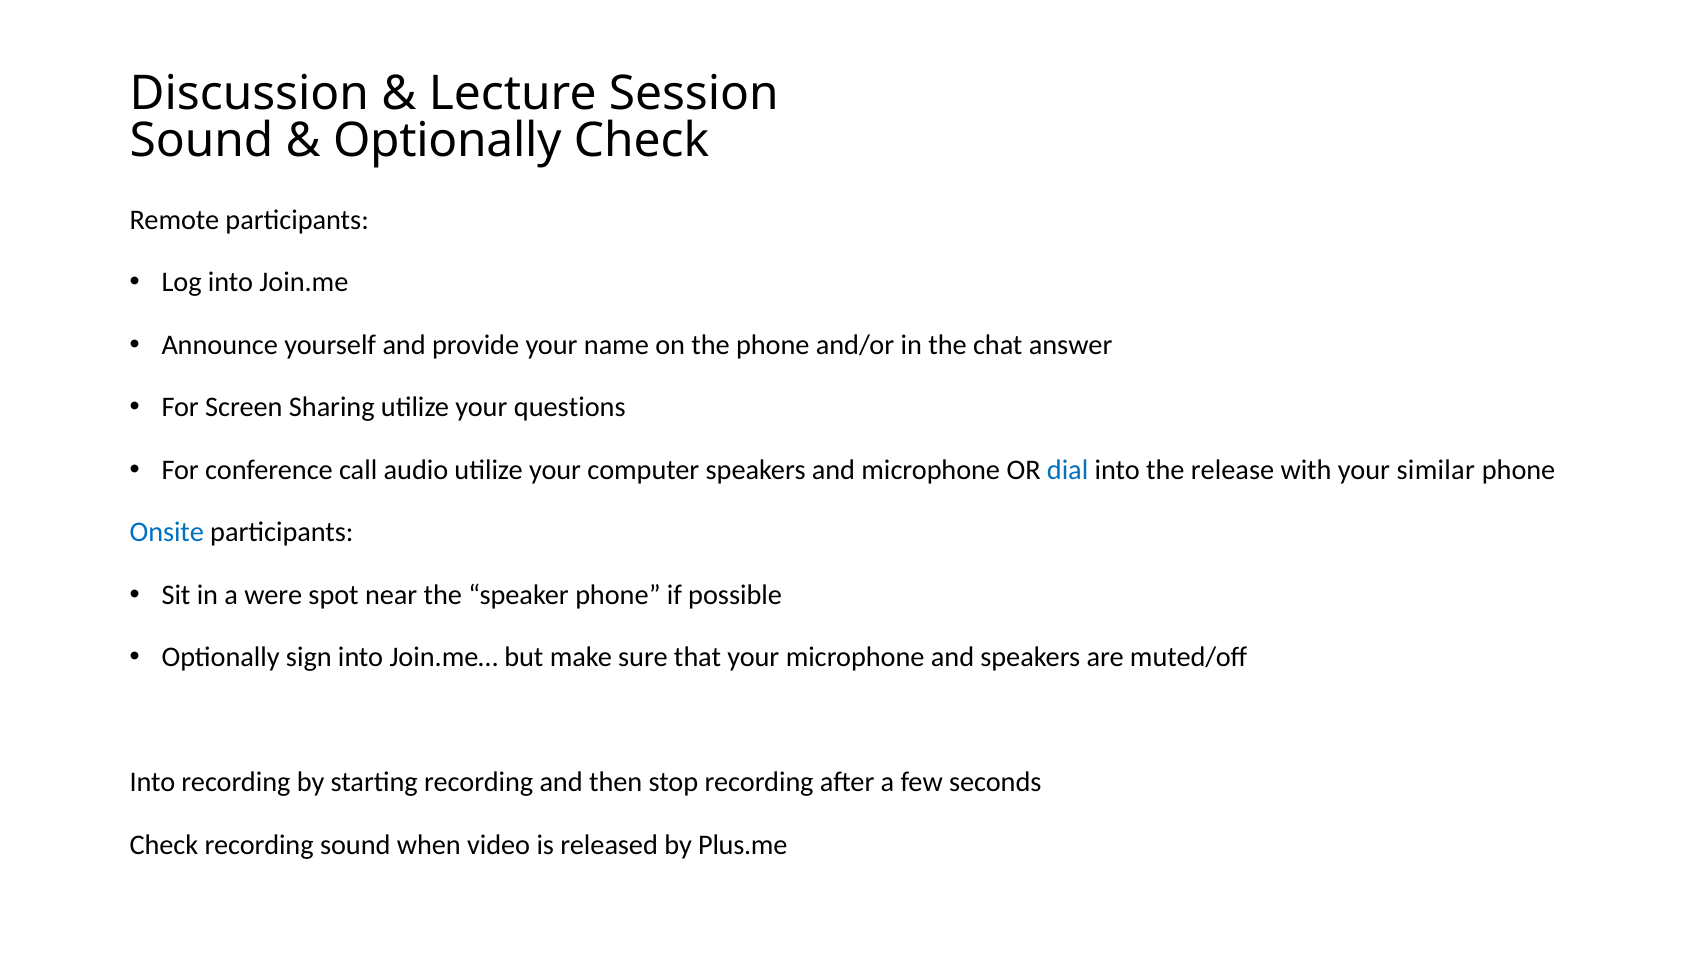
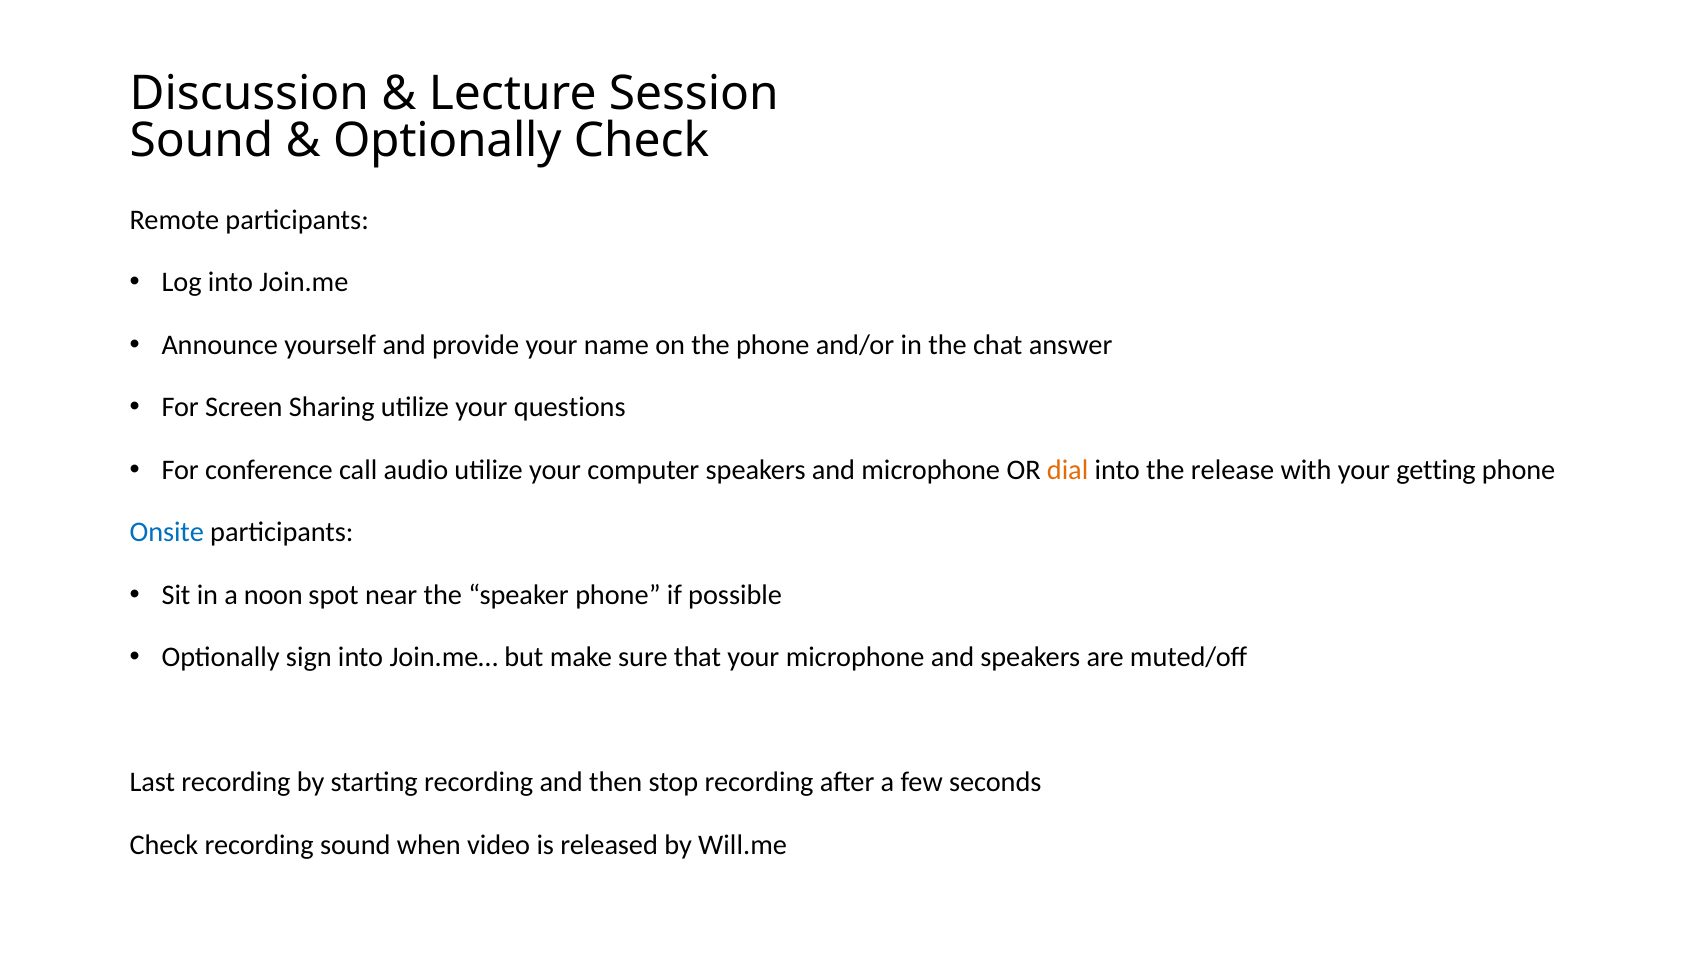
dial colour: blue -> orange (1068, 470)
similar: similar -> getting (1436, 470)
were: were -> noon (273, 595)
Into: Into -> Last (152, 782)
Plus.me: Plus.me -> Will.me (743, 845)
